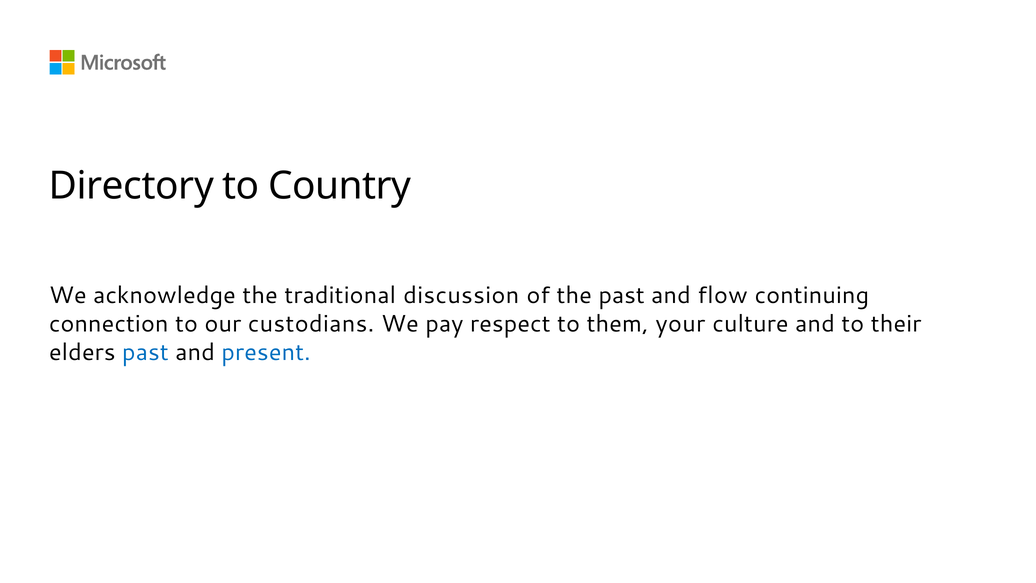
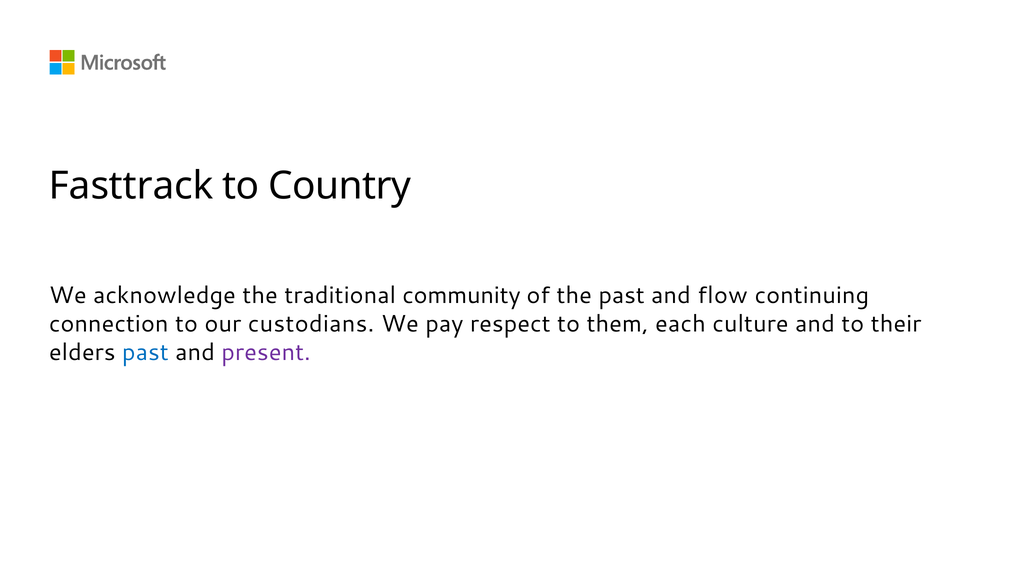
Directory: Directory -> Fasttrack (131, 186)
discussion: discussion -> community (461, 295)
your: your -> each (680, 324)
present colour: blue -> purple (266, 352)
